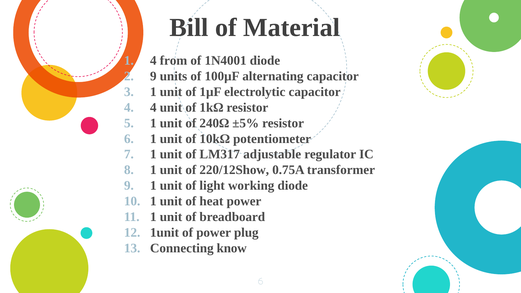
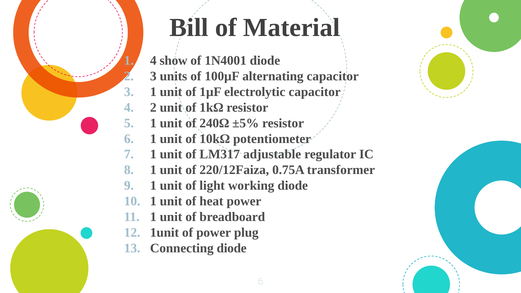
from: from -> show (174, 61)
2 9: 9 -> 3 (153, 76)
4 4: 4 -> 2 (153, 107)
220/12Show: 220/12Show -> 220/12Faiza (234, 170)
Connecting know: know -> diode (232, 248)
